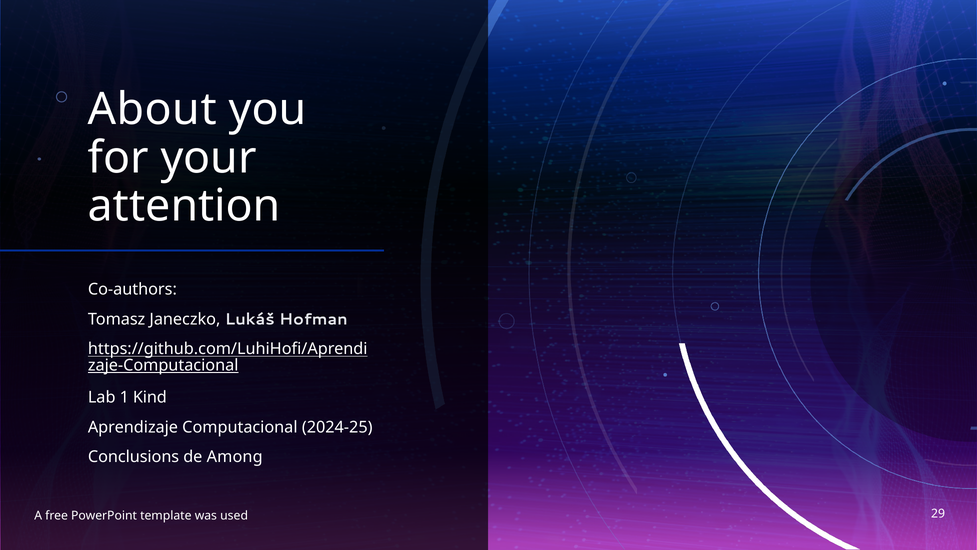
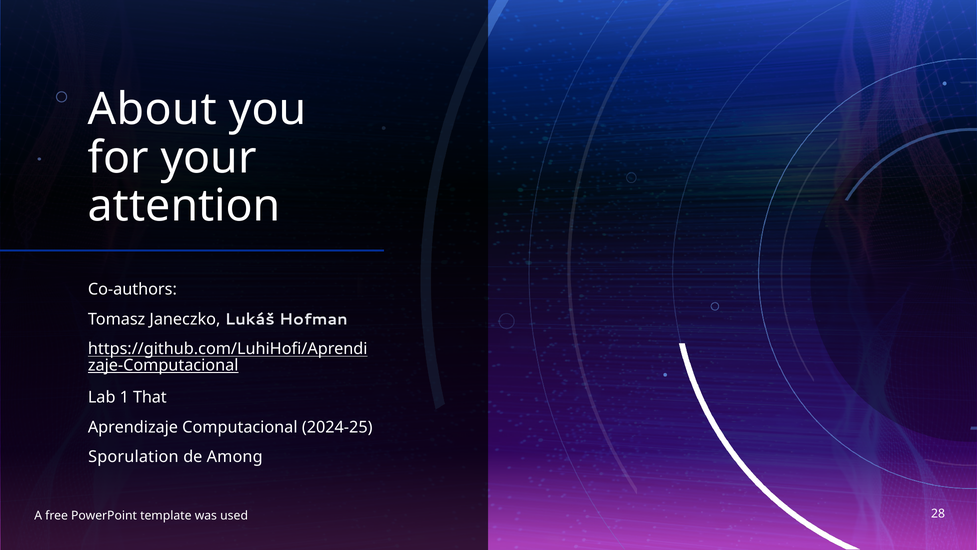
Kind: Kind -> That (150, 397)
Conclusions: Conclusions -> Sporulation (133, 457)
29: 29 -> 28 (938, 513)
